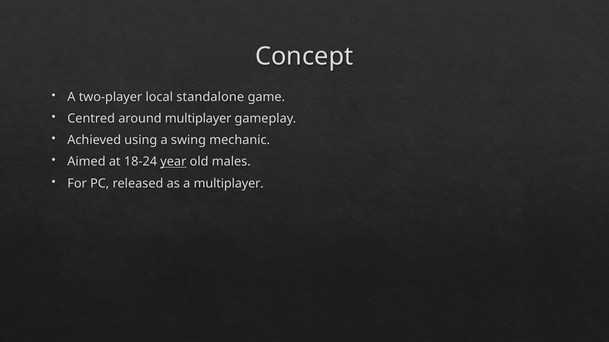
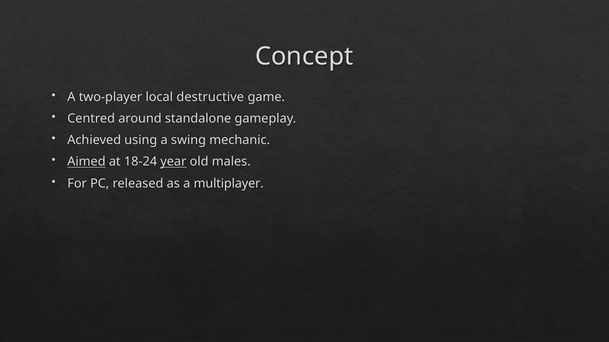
standalone: standalone -> destructive (210, 97)
around multiplayer: multiplayer -> standalone (198, 119)
Aimed underline: none -> present (86, 162)
